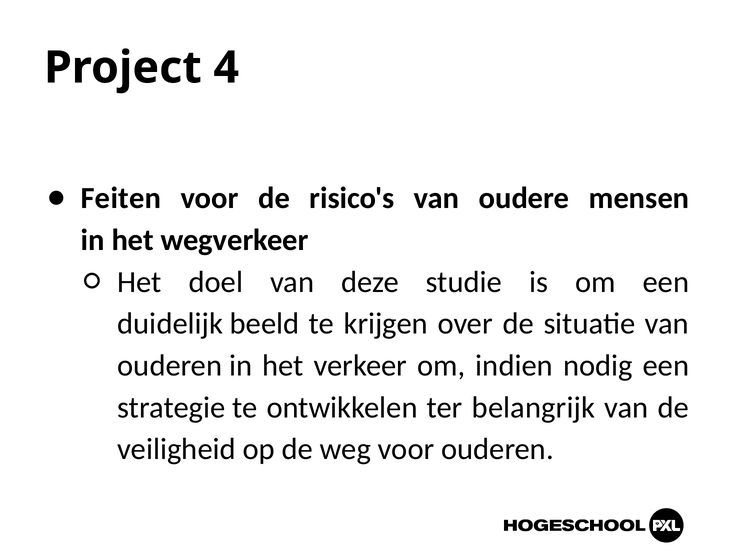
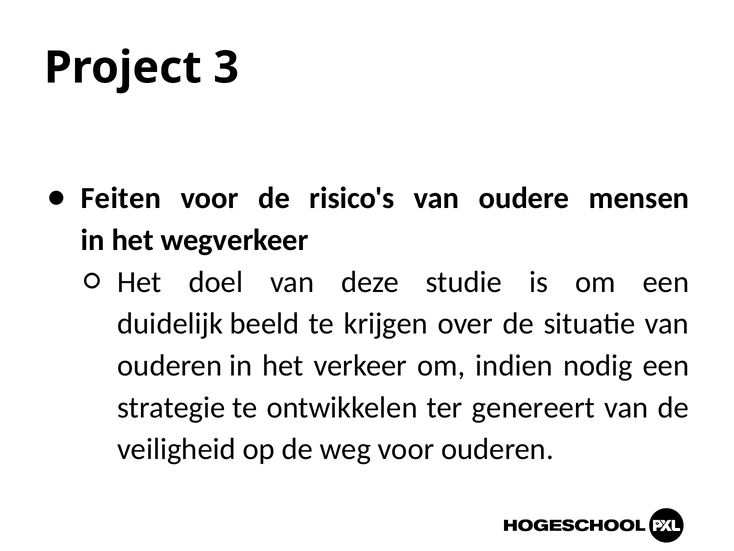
4: 4 -> 3 (226, 68)
belangrijk: belangrijk -> genereert (534, 407)
